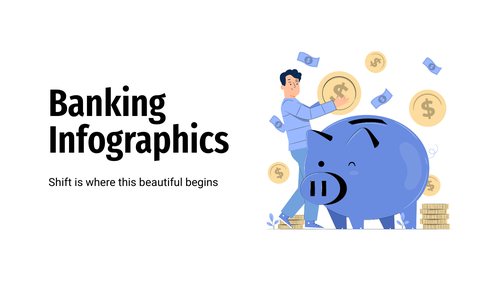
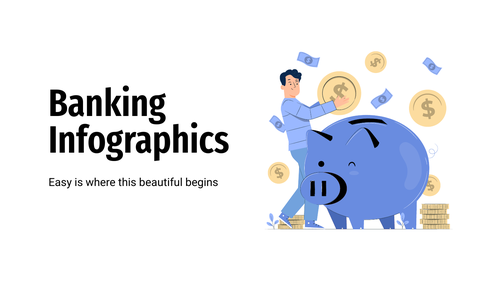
Shift: Shift -> Easy (60, 183)
